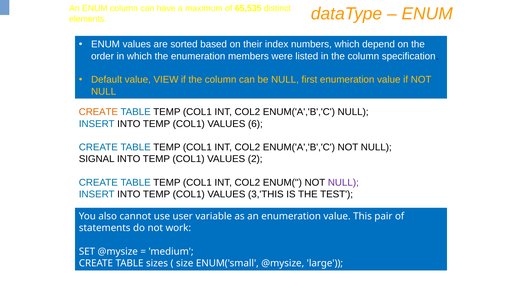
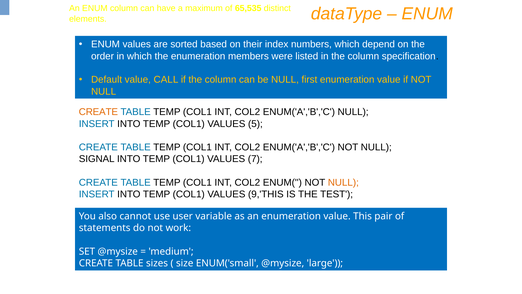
VIEW: VIEW -> CALL (166, 80)
6: 6 -> 5 (255, 124)
2: 2 -> 7 (255, 159)
NULL colour: purple -> orange (343, 182)
3,'THIS: 3,'THIS -> 9,'THIS (266, 194)
